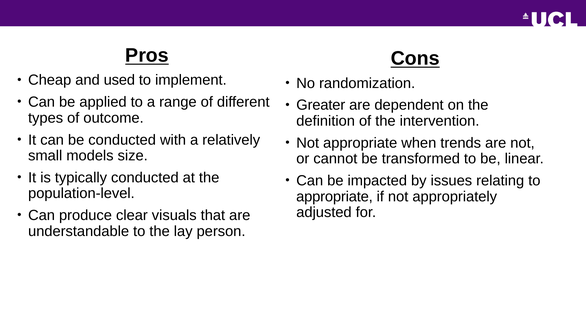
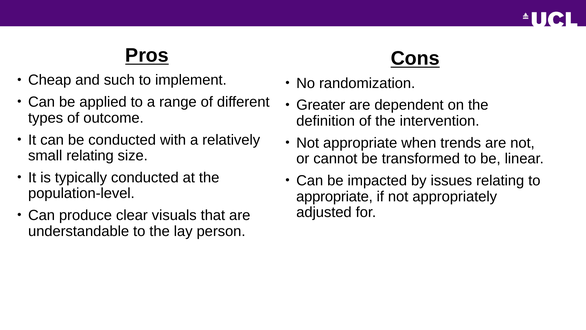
used: used -> such (119, 80)
small models: models -> relating (90, 155)
